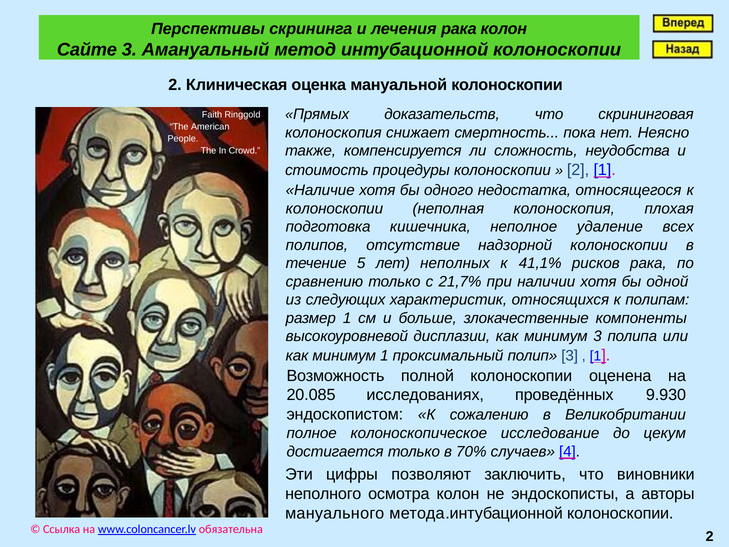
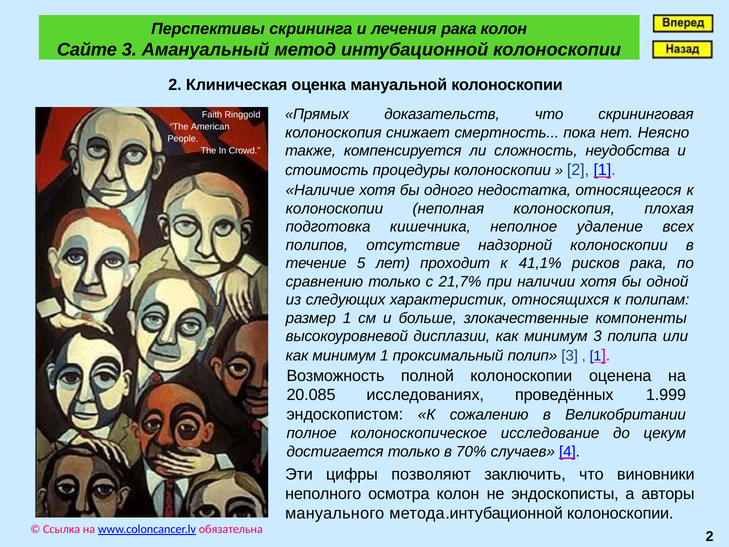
неполных: неполных -> проходит (455, 263)
9.930: 9.930 -> 1.999 (666, 395)
